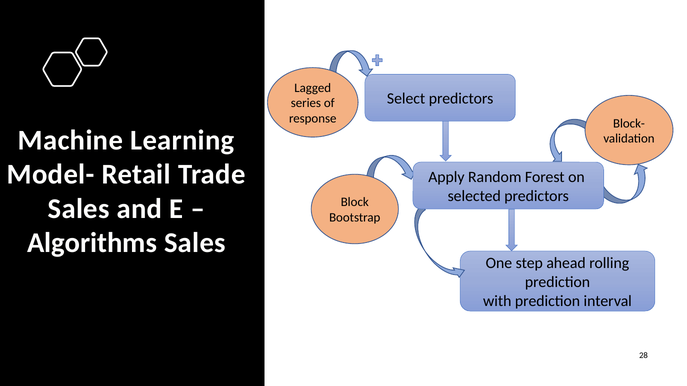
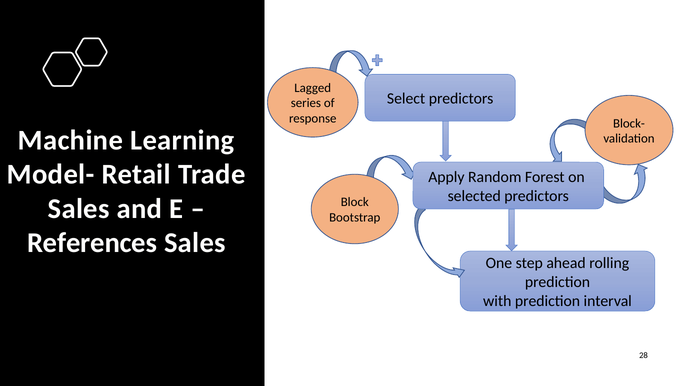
Algorithms: Algorithms -> References (92, 243)
